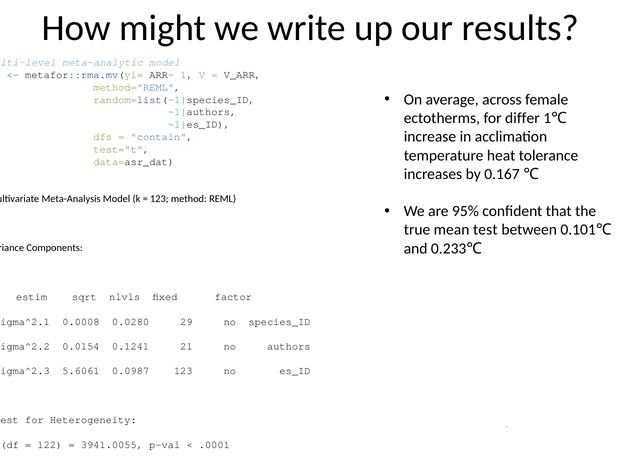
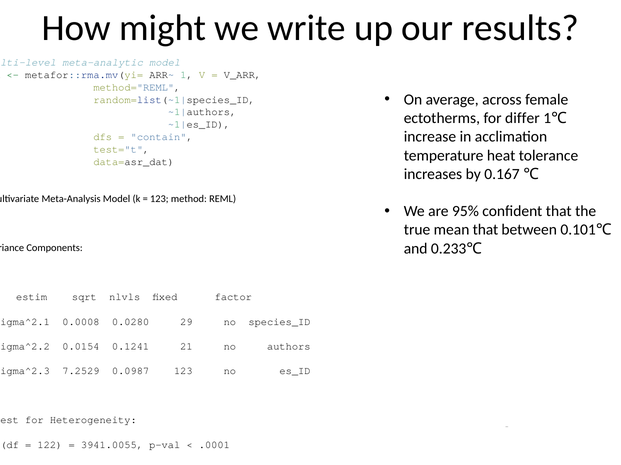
mean test: test -> that (485, 230)
5.6061: 5.6061 -> 7.2529 (81, 371)
